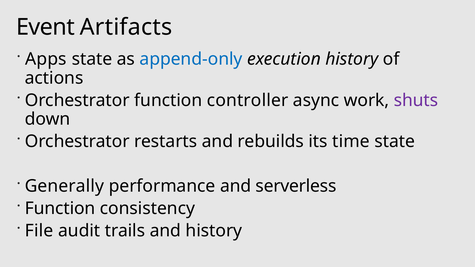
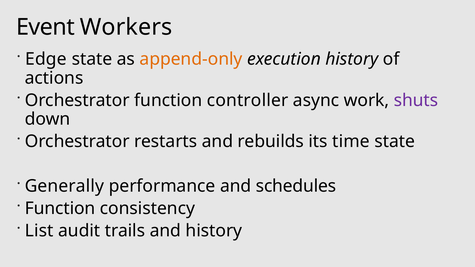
Artifacts: Artifacts -> Workers (126, 27)
Apps: Apps -> Edge (46, 59)
append-only colour: blue -> orange (191, 59)
serverless: serverless -> schedules (296, 186)
File: File -> List (39, 231)
